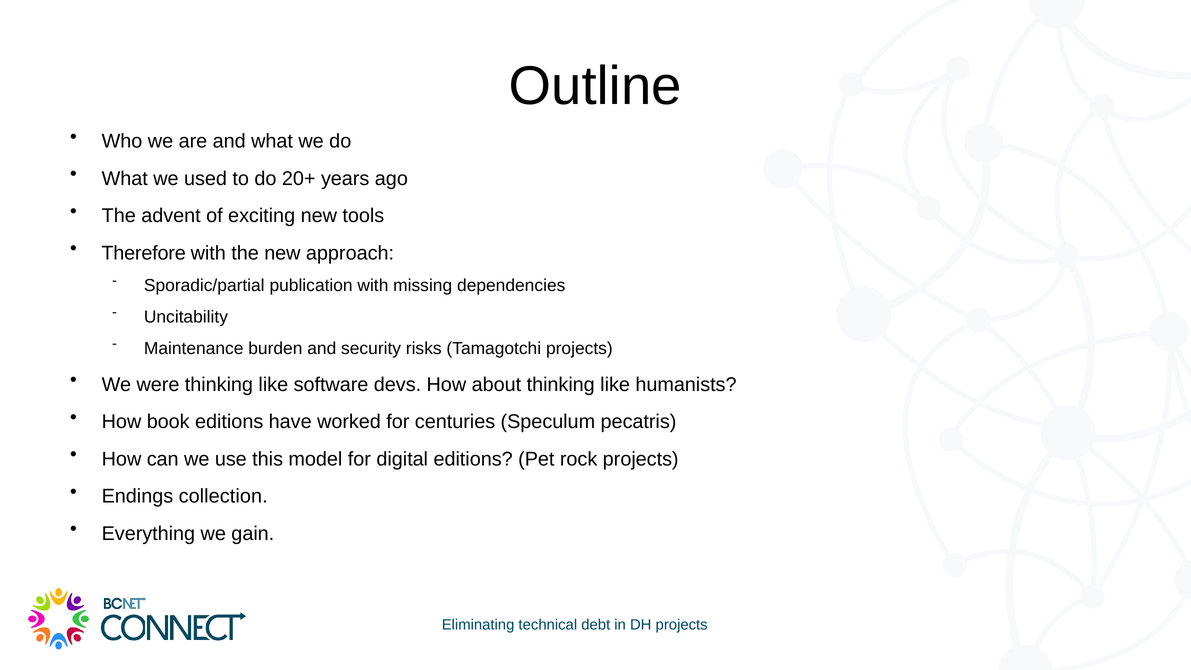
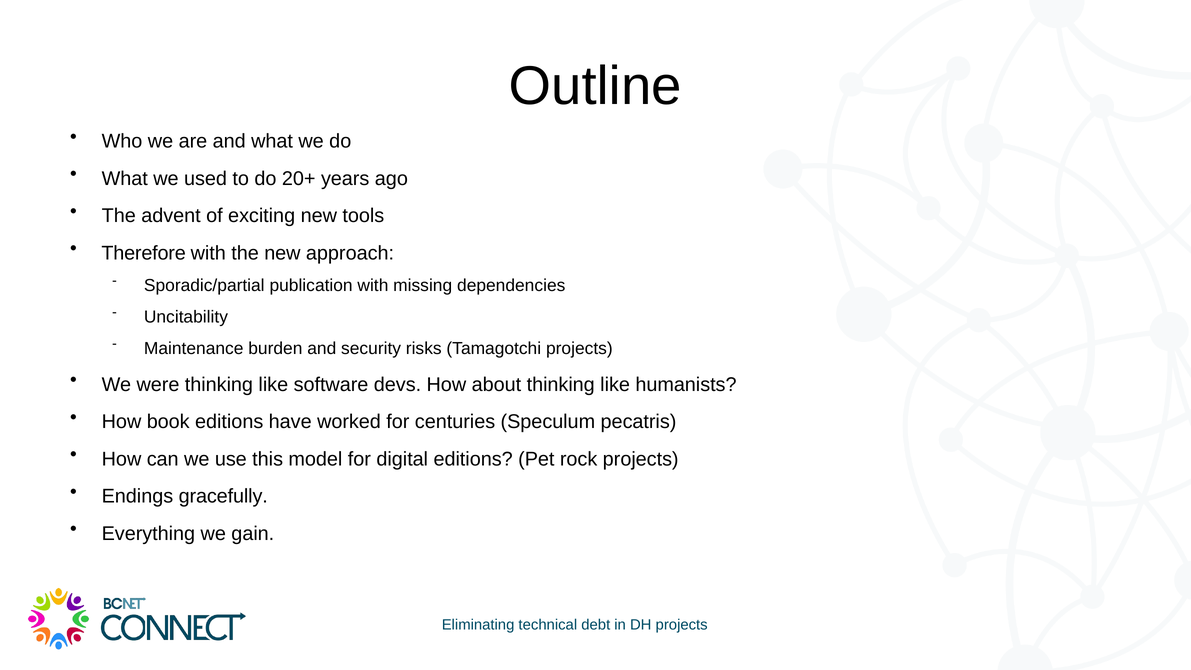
collection: collection -> gracefully (223, 496)
